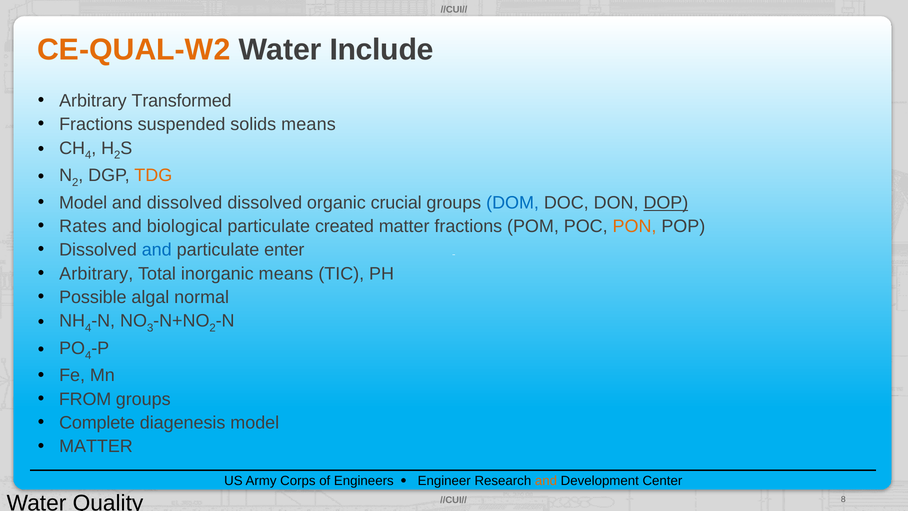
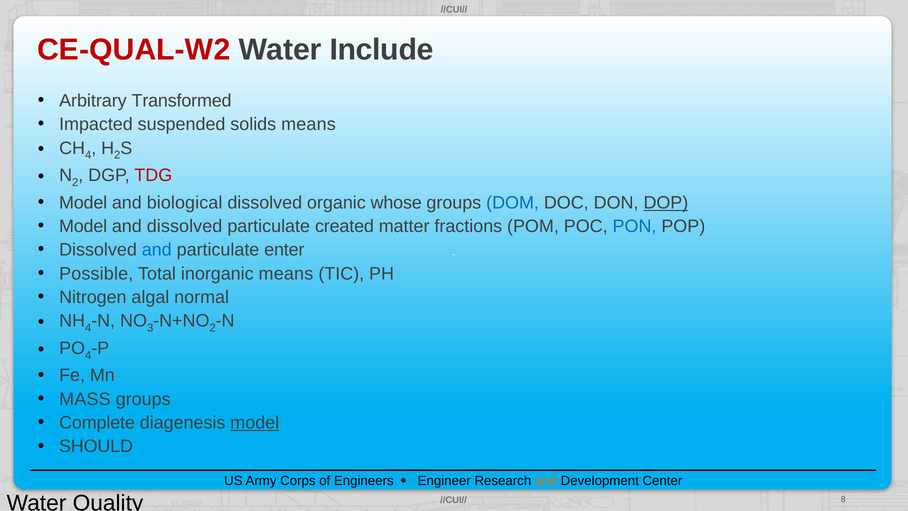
CE-QUAL-W2 colour: orange -> red (134, 50)
Fractions: Fractions -> Impacted (96, 124)
TDG colour: orange -> red (153, 175)
and dissolved: dissolved -> biological (185, 202)
crucial: crucial -> whose (396, 202)
Rates: Rates -> Model (83, 226)
and biological: biological -> dissolved (185, 226)
PON colour: orange -> blue (635, 226)
Arbitrary: Arbitrary -> Possible (96, 273)
Possible: Possible -> Nitrogen (93, 297)
FROM: FROM -> MASS (85, 399)
model underline: none -> present (255, 423)
MATTER: MATTER -> SHOULD (96, 446)
